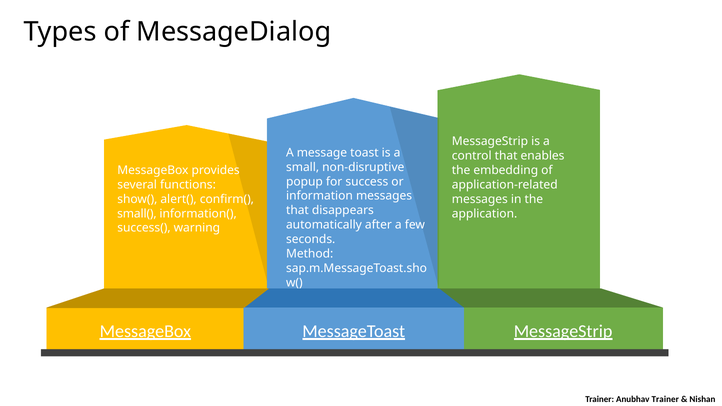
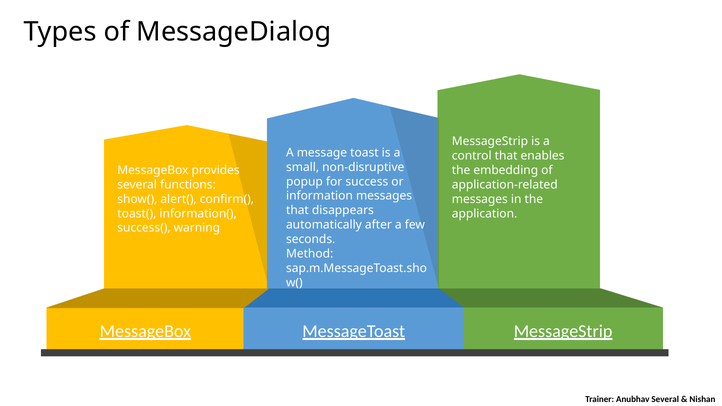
small(: small( -> toast( (137, 214)
Anubhav Trainer: Trainer -> Several (665, 399)
